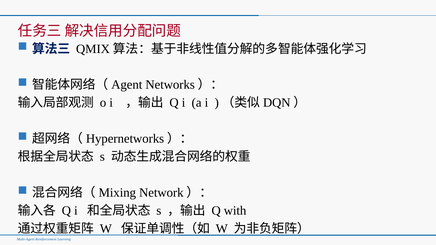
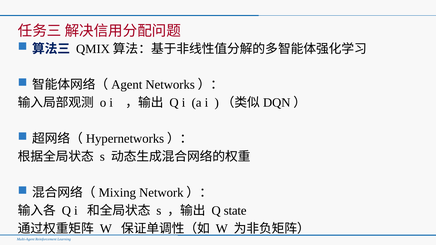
with: with -> state (235, 211)
